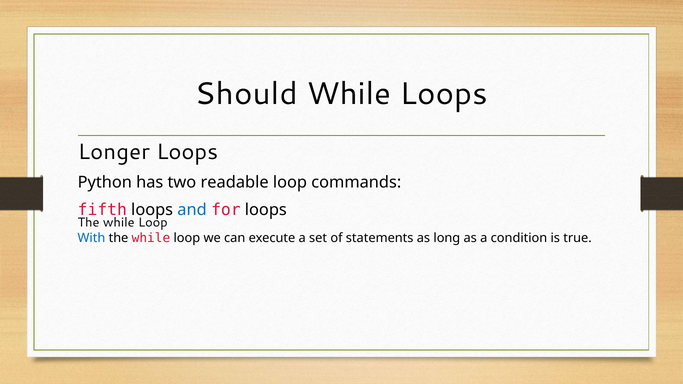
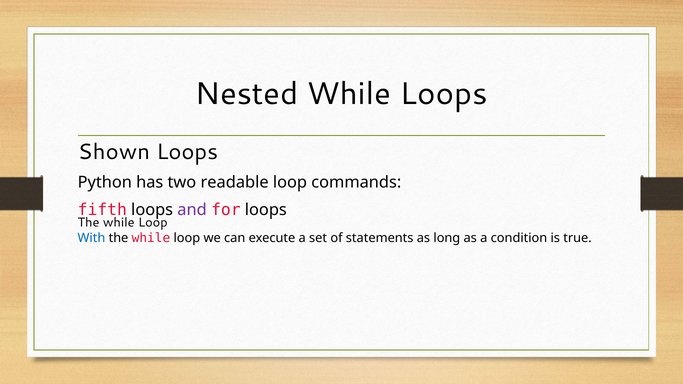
Should: Should -> Nested (247, 94)
Longer: Longer -> Shown (114, 152)
and colour: blue -> purple (192, 210)
